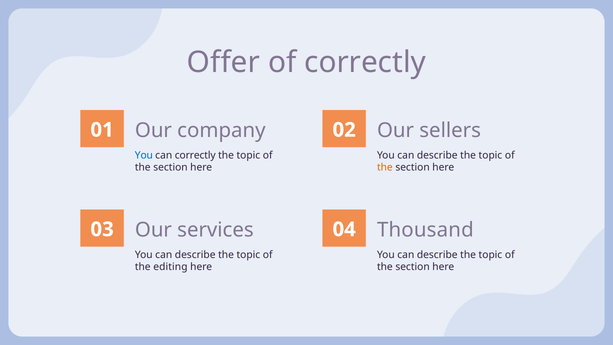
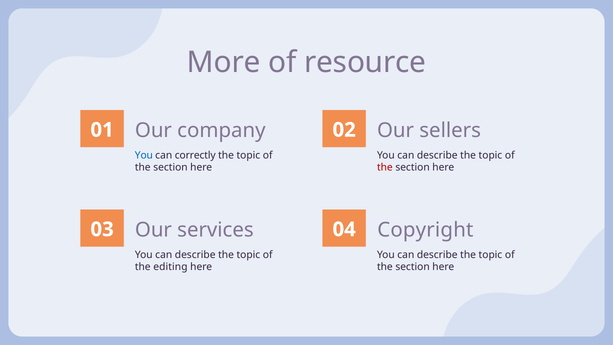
Offer: Offer -> More (224, 62)
of correctly: correctly -> resource (365, 62)
the colour: orange -> red (385, 167)
Thousand: Thousand -> Copyright (425, 230)
